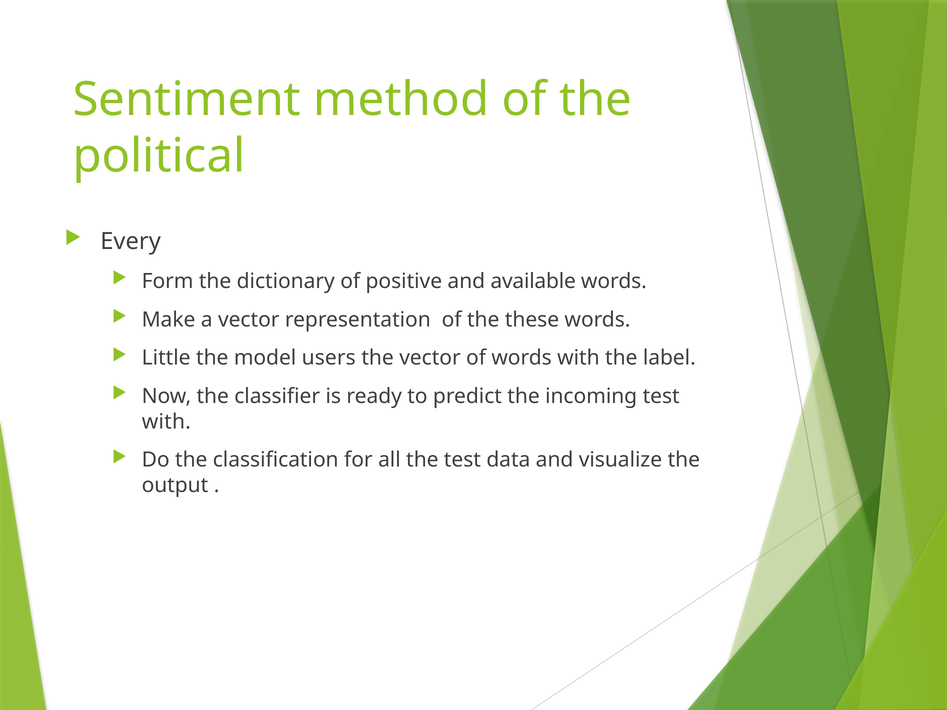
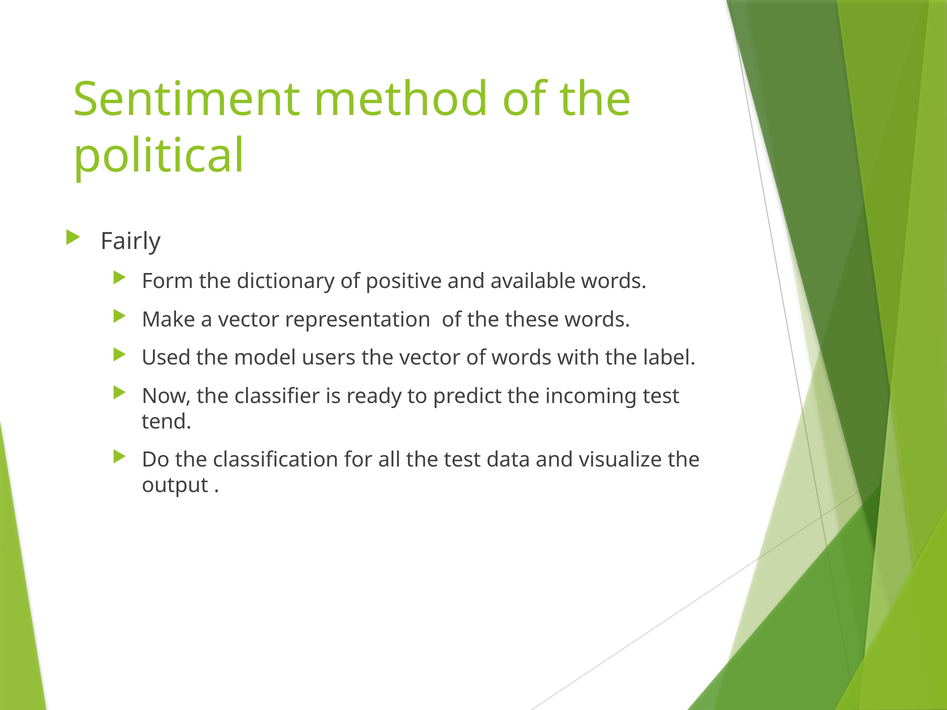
Every: Every -> Fairly (131, 242)
Little: Little -> Used (166, 358)
with: with -> tend (167, 422)
